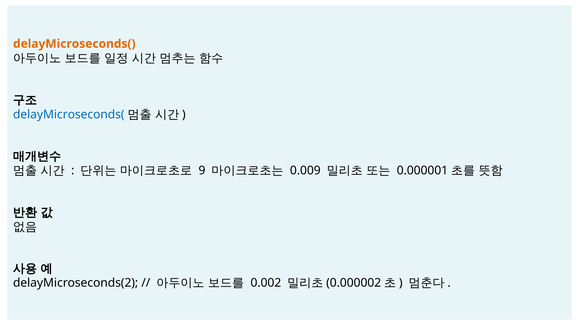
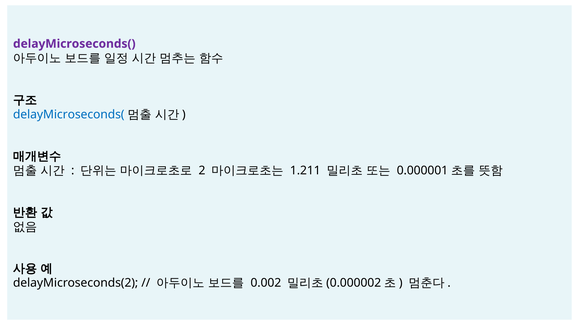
delayMicroseconds( colour: orange -> purple (74, 44)
9: 9 -> 2 (202, 170)
0.009: 0.009 -> 1.211 (305, 170)
